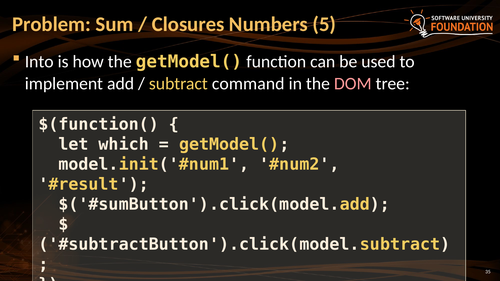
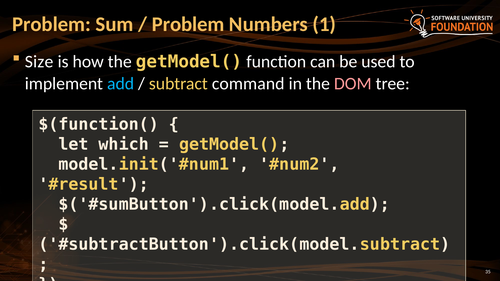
Closures: Closures -> Problem (188, 24)
5: 5 -> 1 (324, 24)
Into: Into -> Size (39, 62)
add colour: white -> light blue (121, 84)
